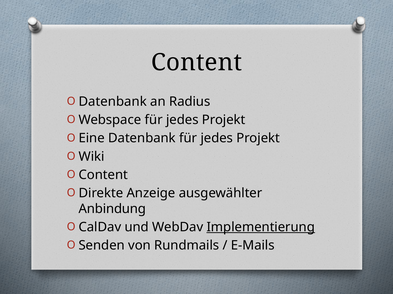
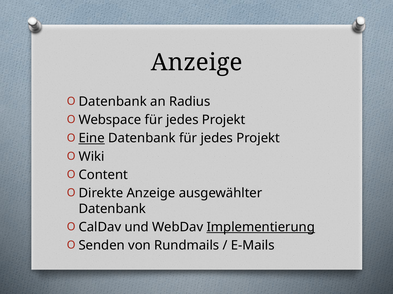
Content: Content -> Anzeige (197, 63)
Eine underline: none -> present (92, 139)
Anbindung: Anbindung -> Datenbank (112, 209)
